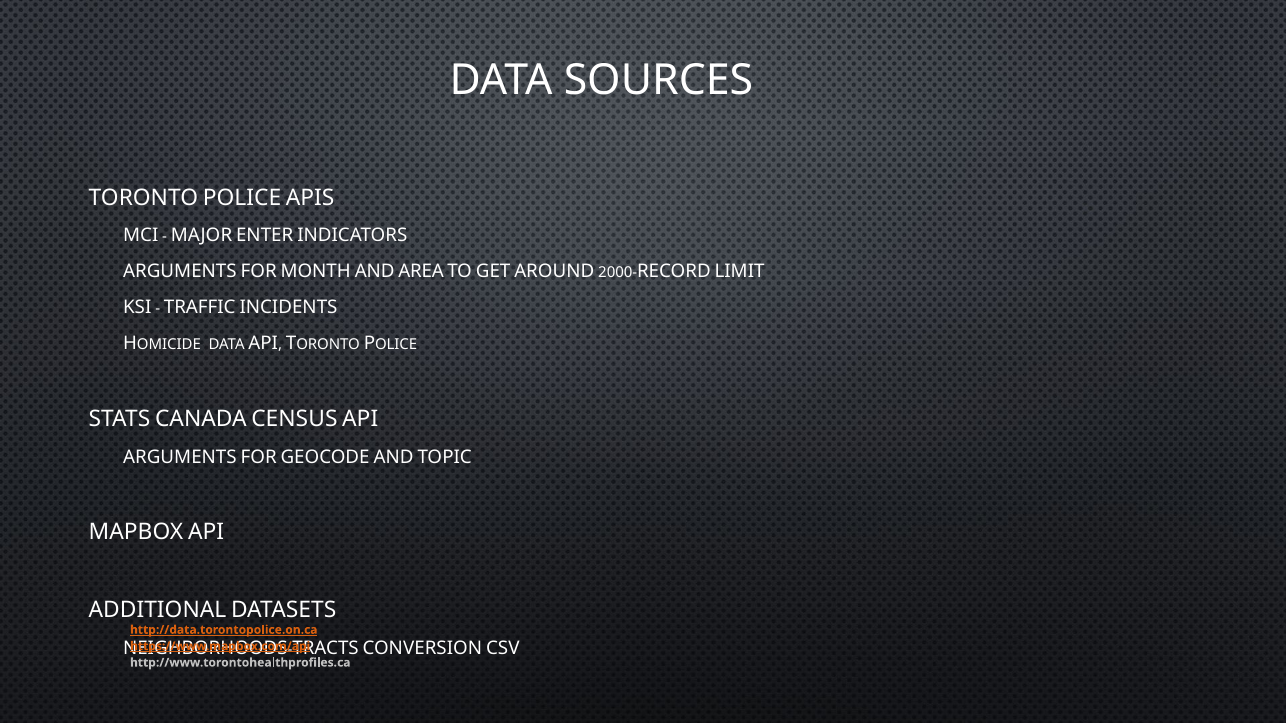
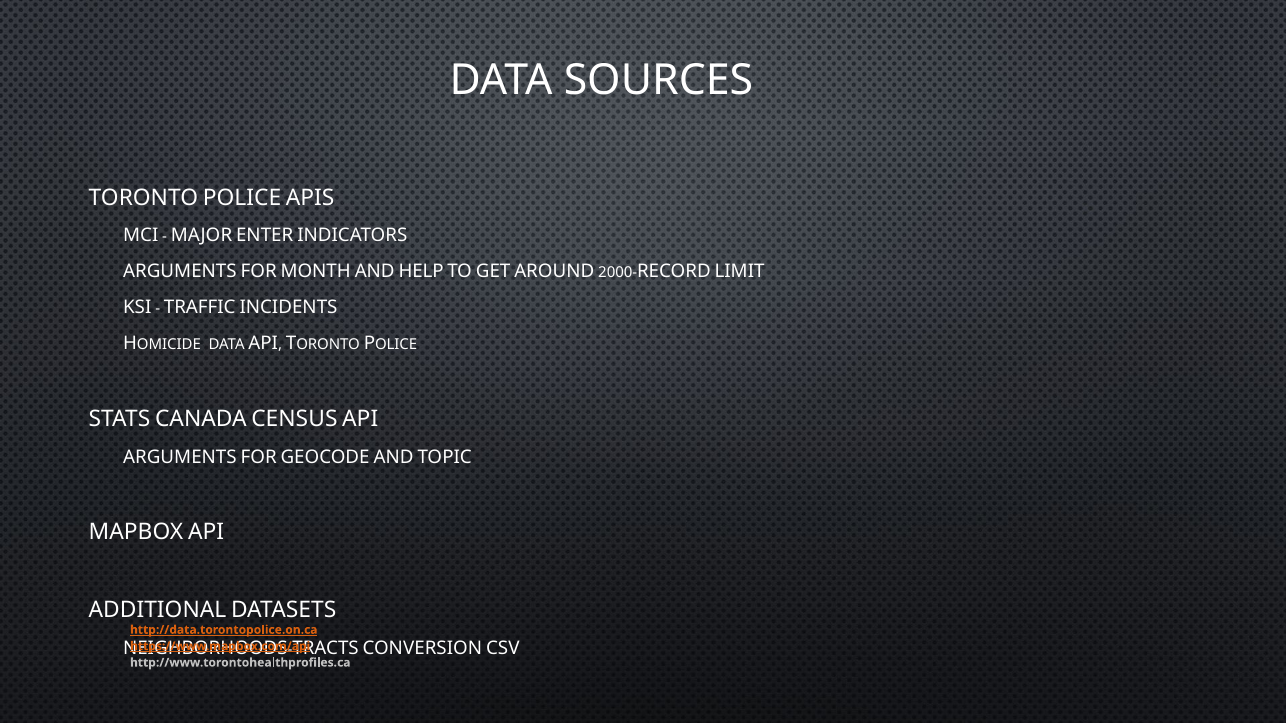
AREA: AREA -> HELP (421, 272)
